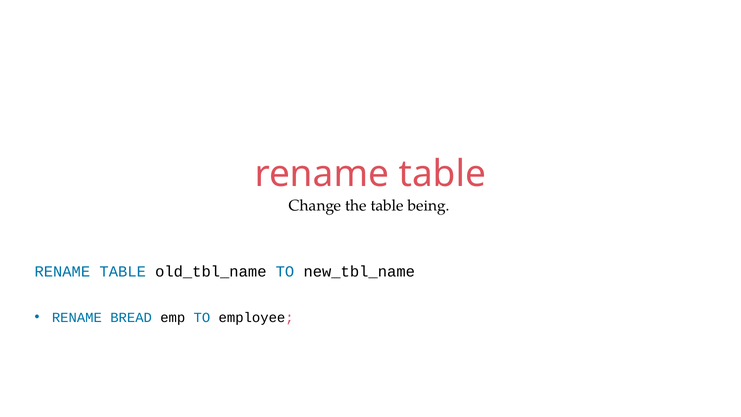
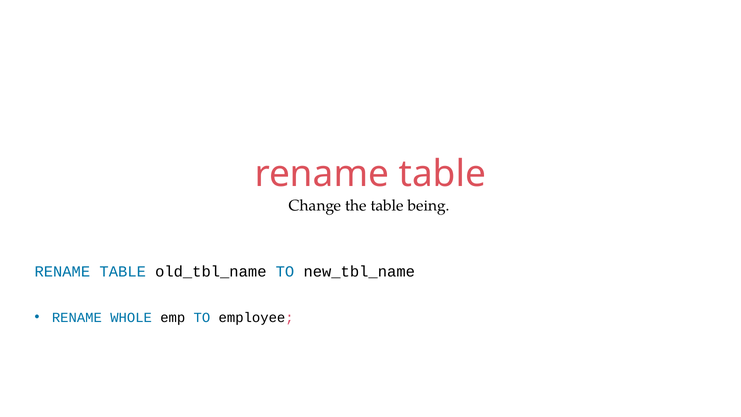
BREAD: BREAD -> WHOLE (131, 317)
